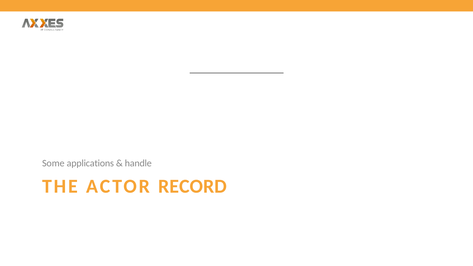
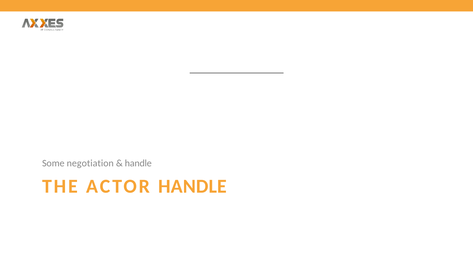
applications: applications -> negotiation (90, 163)
ACTOR RECORD: RECORD -> HANDLE (192, 187)
